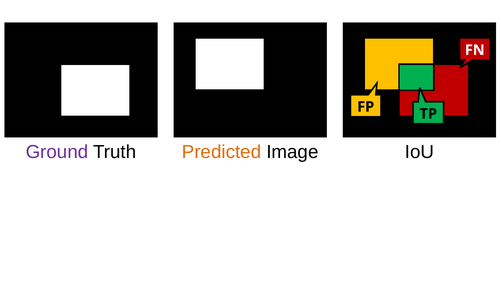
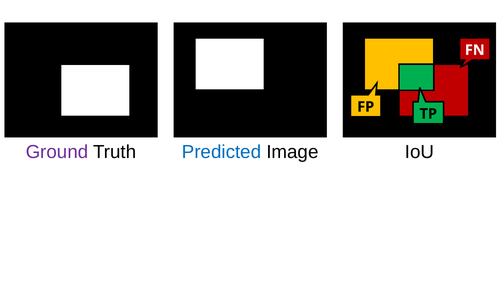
Predicted colour: orange -> blue (222, 152)
